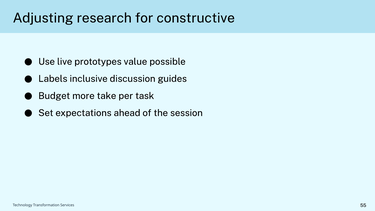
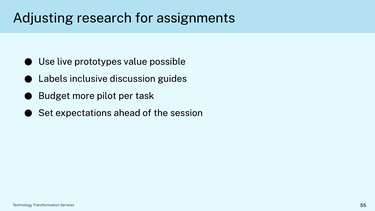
constructive: constructive -> assignments (196, 18)
take: take -> pilot (107, 96)
